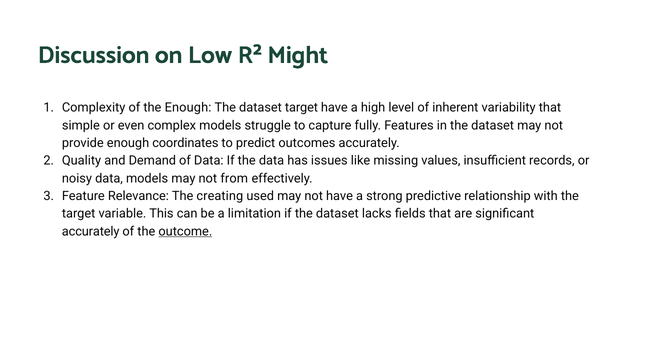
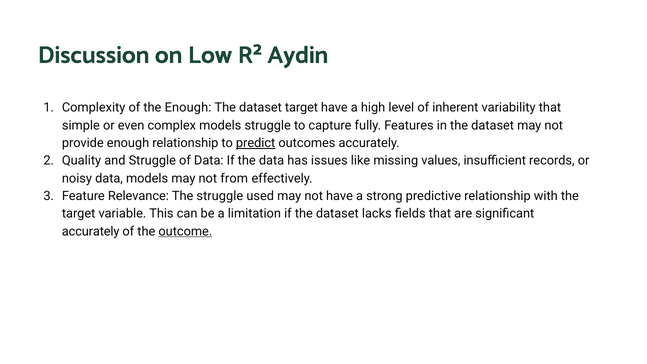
Might: Might -> Aydin (298, 55)
enough coordinates: coordinates -> relationship (185, 143)
predict underline: none -> present (256, 143)
and Demand: Demand -> Struggle (152, 161)
The creating: creating -> struggle (220, 196)
